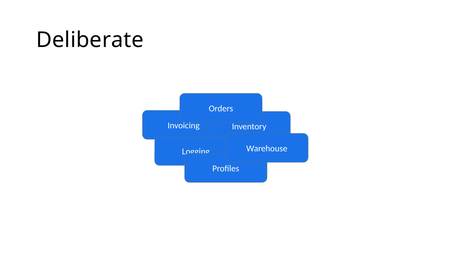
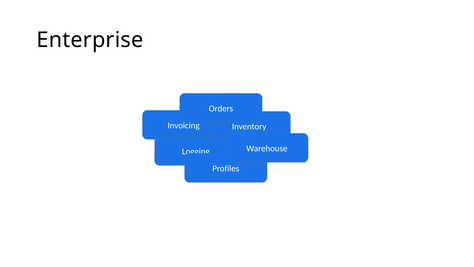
Deliberate: Deliberate -> Enterprise (90, 40)
